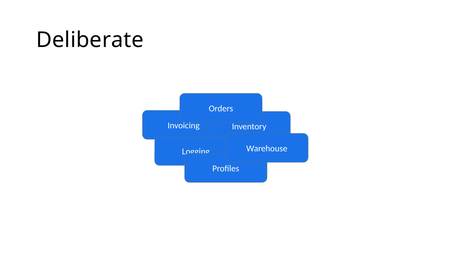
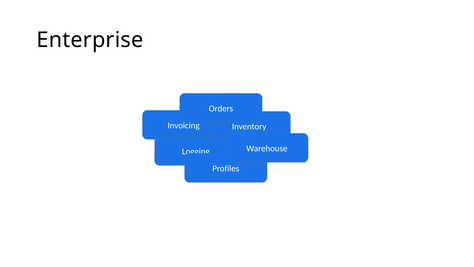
Deliberate: Deliberate -> Enterprise (90, 40)
